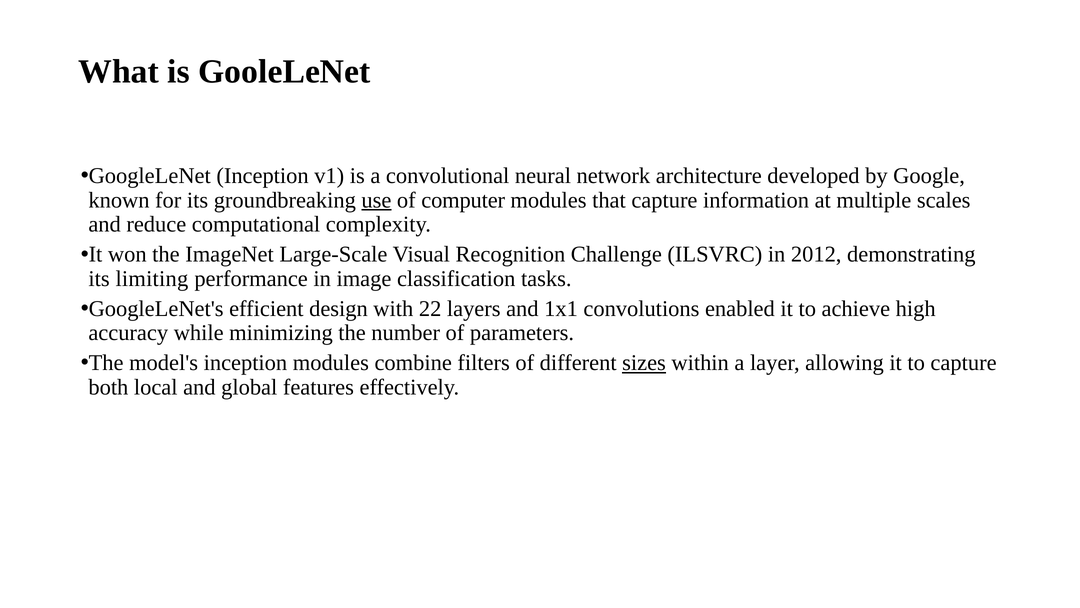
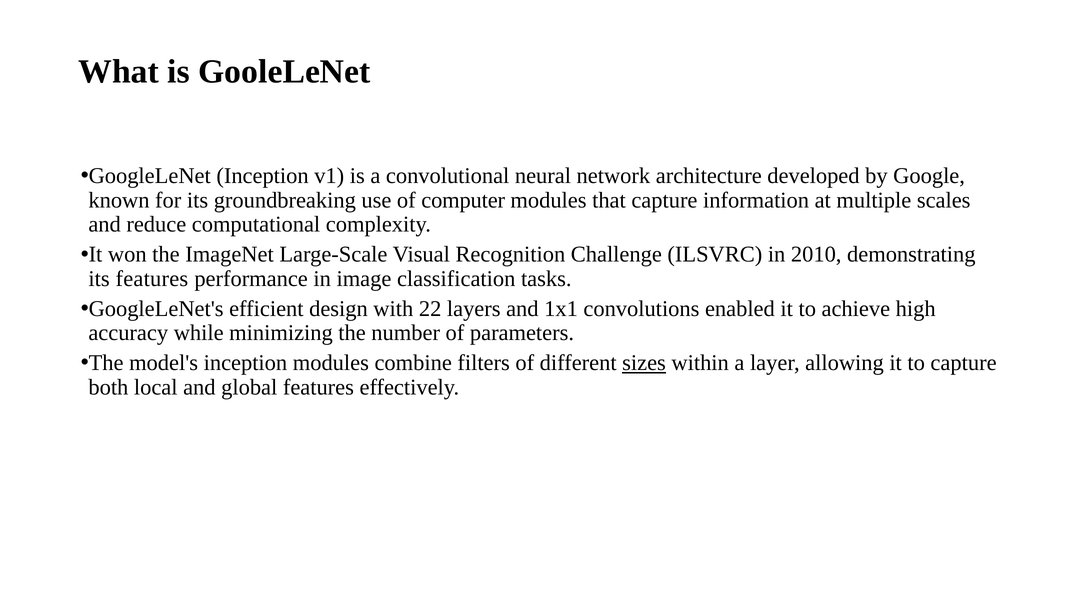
use underline: present -> none (376, 200)
2012: 2012 -> 2010 (816, 254)
its limiting: limiting -> features (152, 279)
